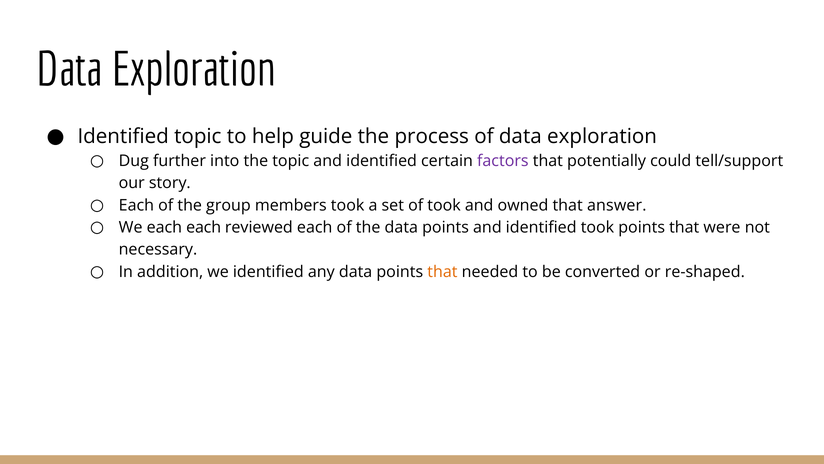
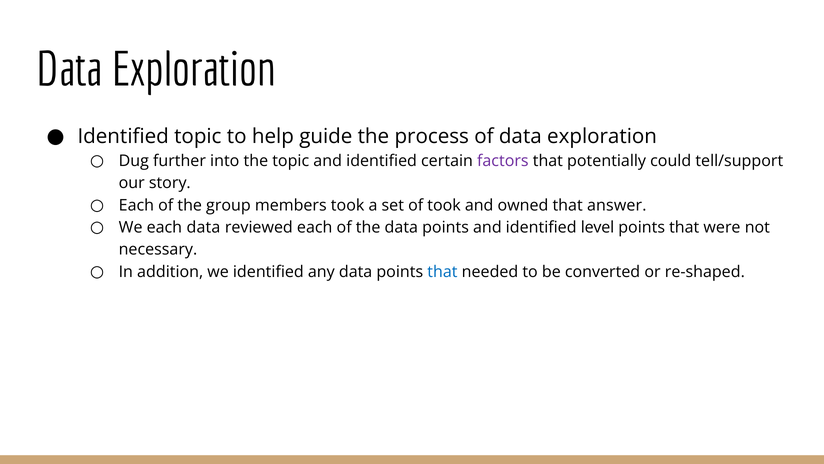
each each: each -> data (203, 227)
identified took: took -> level (597, 227)
that colour: orange -> blue (442, 271)
